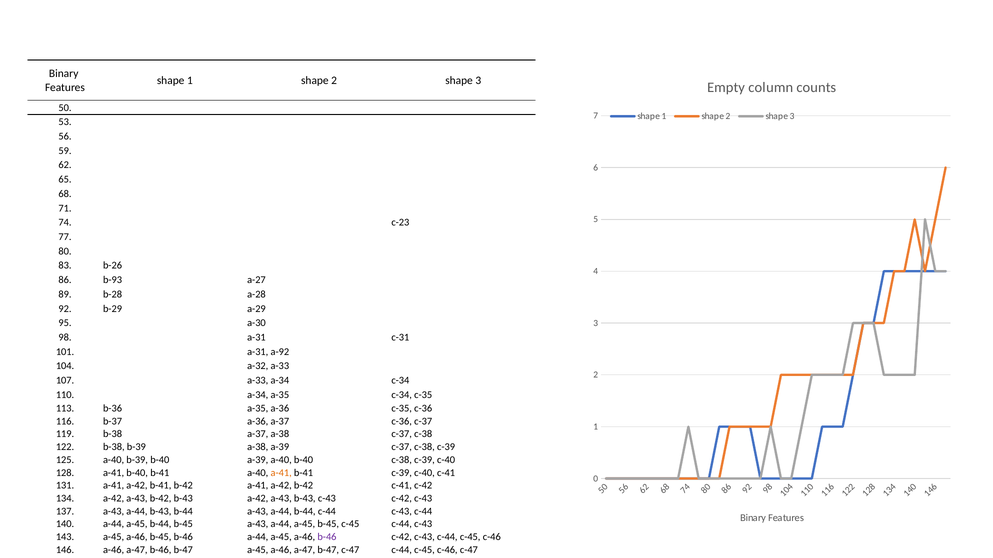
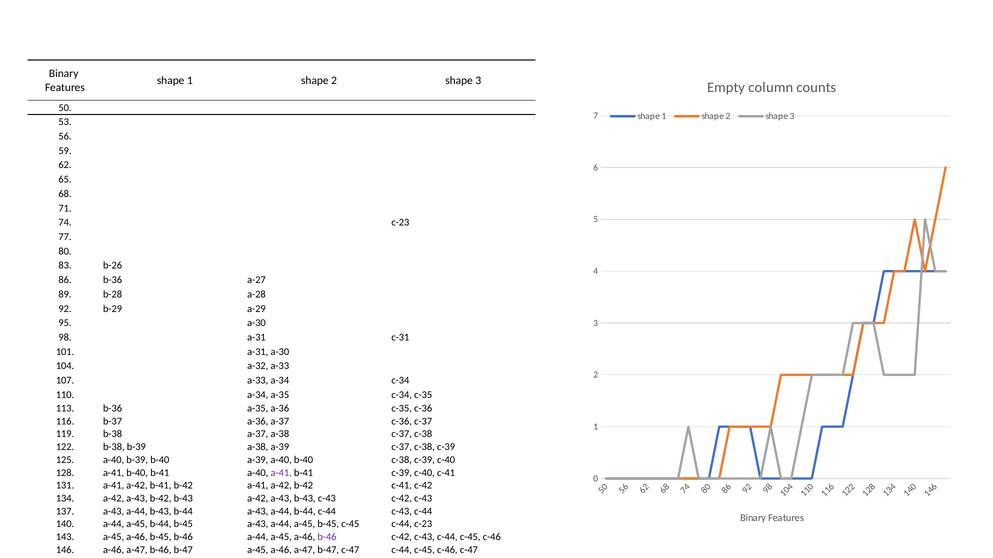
86 b-93: b-93 -> b-36 (113, 280)
a-31 a-92: a-92 -> a-30 (280, 352)
a-41 colour: orange -> purple (281, 473)
c-45 c-44 c-43: c-43 -> c-23 (423, 525)
